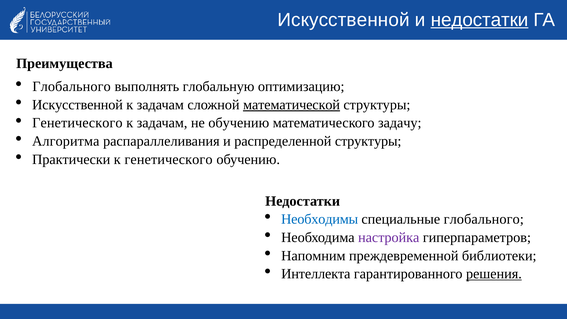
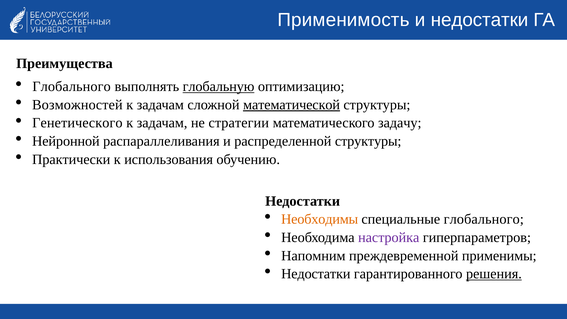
Искусственной: Искусственной -> Применимость (344, 20)
недостатки underline: present -> none (480, 20)
глобальную underline: none -> present (219, 87)
Искусственной: Искусственной -> Возможностей (77, 105)
не обучению: обучению -> стратегии (239, 123)
Алгоритма: Алгоритма -> Нейронной (66, 141)
к генетического: генетического -> использования (169, 159)
Необходимы colour: blue -> orange (320, 219)
библиотеки: библиотеки -> применимы (499, 256)
Интеллекта: Интеллекта -> Недостатки (316, 274)
